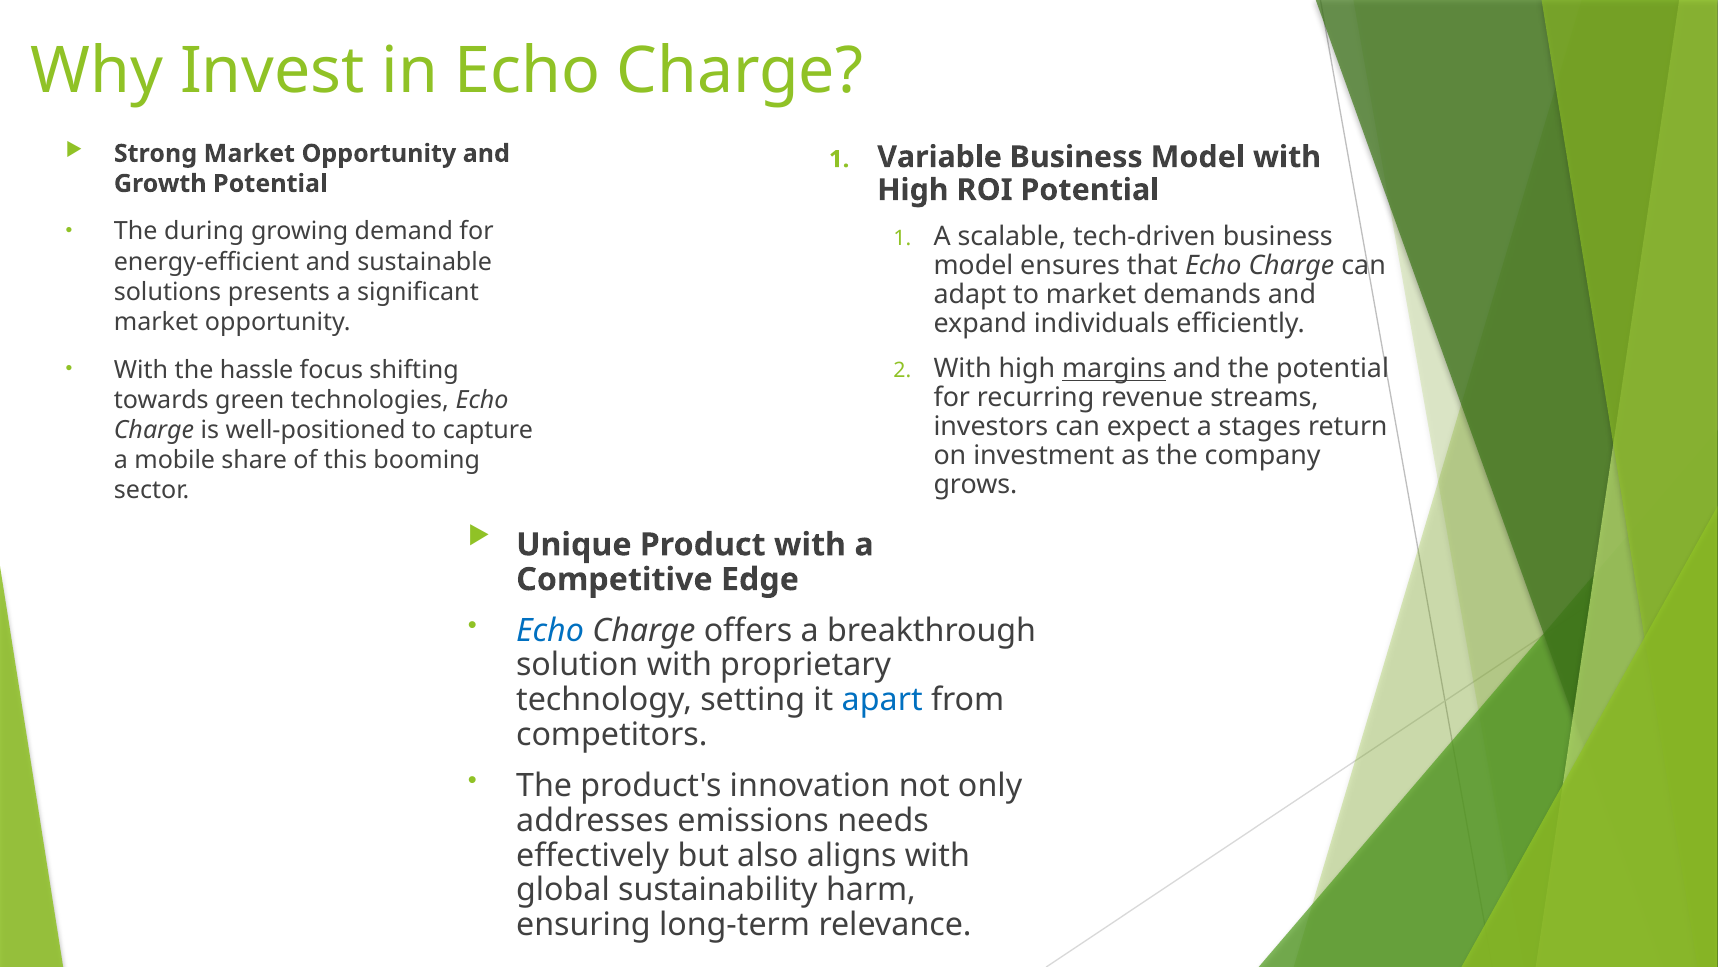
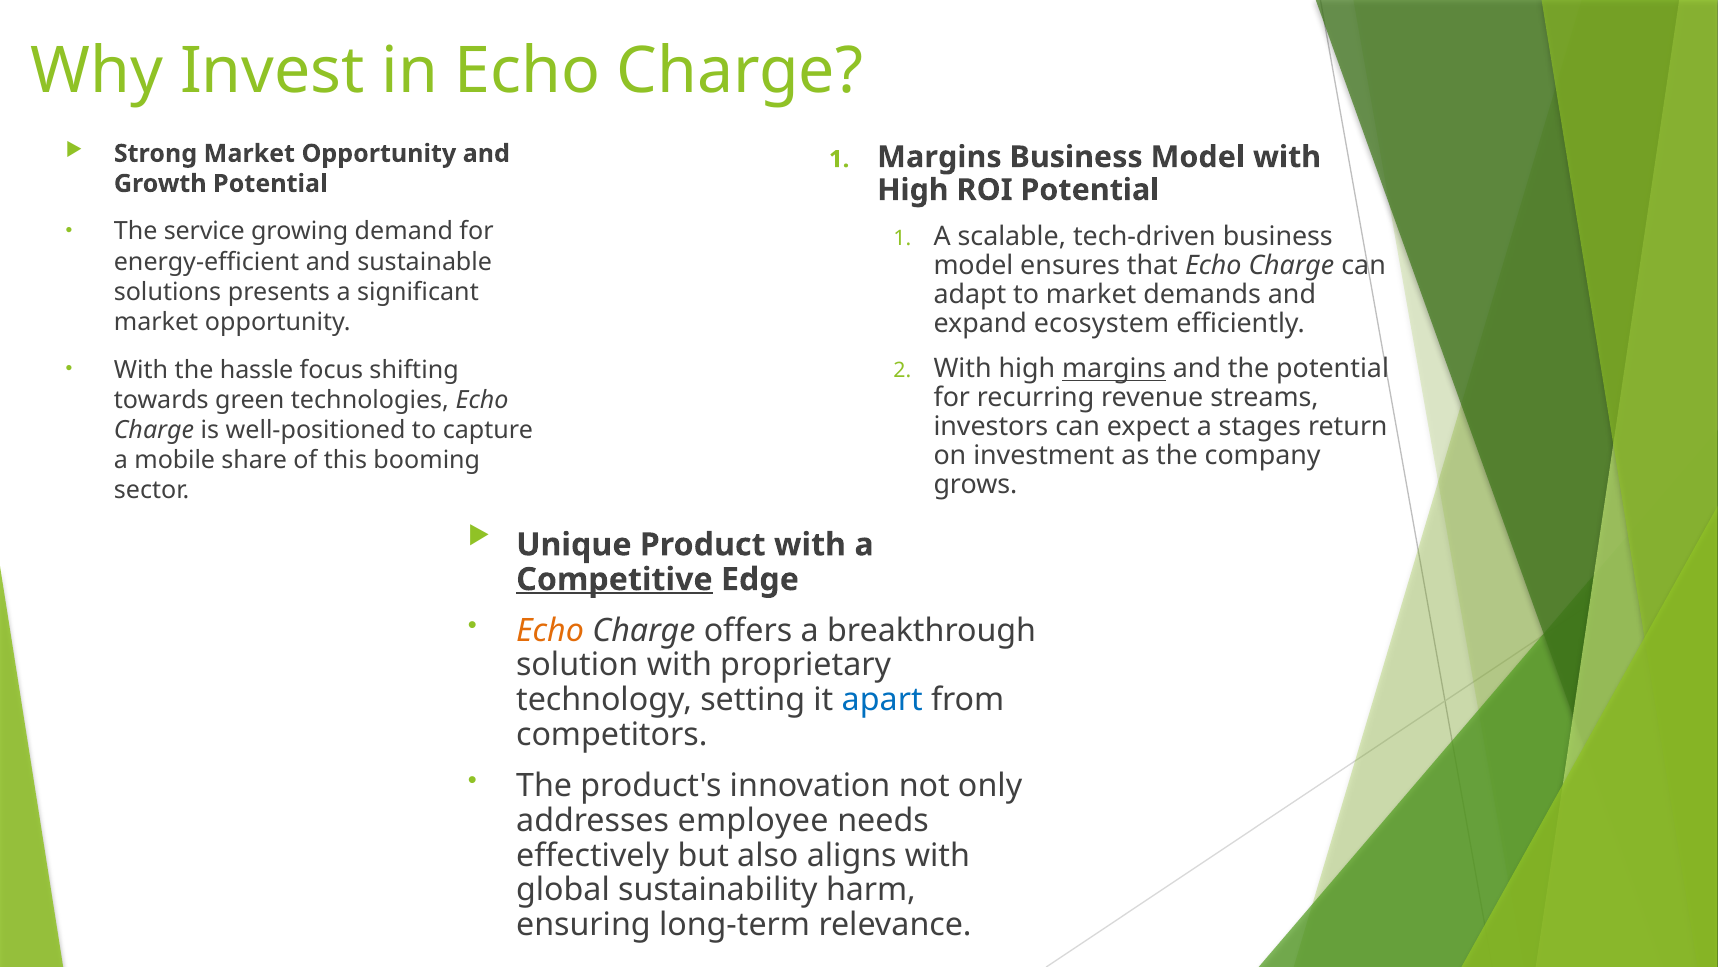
Variable: Variable -> Margins (939, 157)
during: during -> service (204, 232)
individuals: individuals -> ecosystem (1102, 323)
Competitive underline: none -> present (614, 579)
Echo colour: blue -> orange (550, 630)
emissions: emissions -> employee (753, 820)
